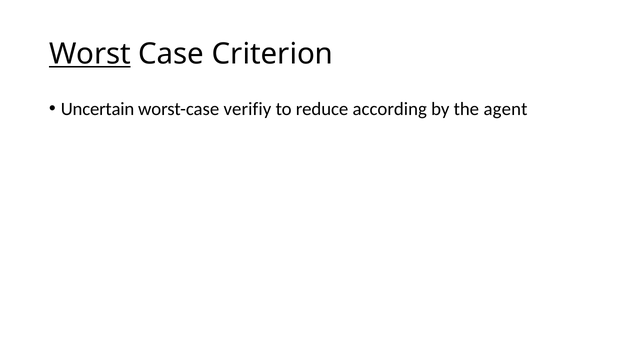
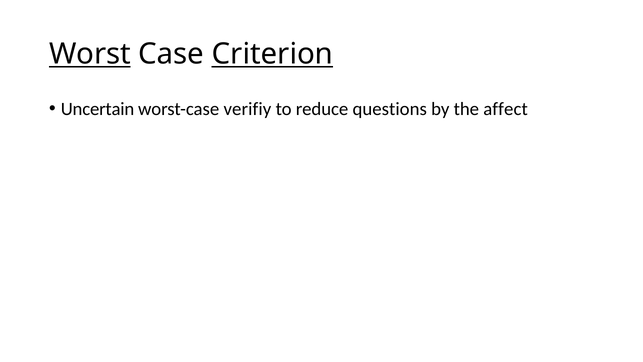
Criterion underline: none -> present (272, 54)
according: according -> questions (390, 109)
agent: agent -> affect (506, 109)
